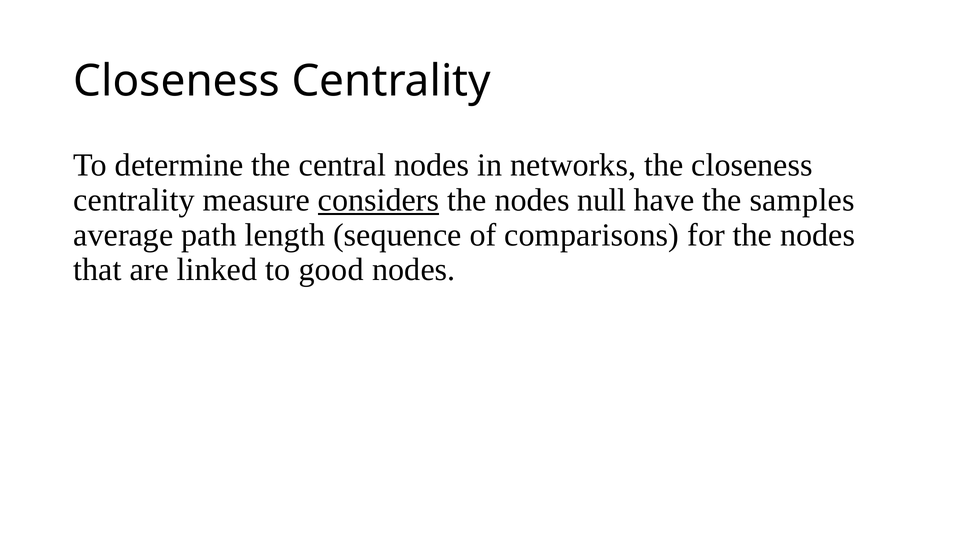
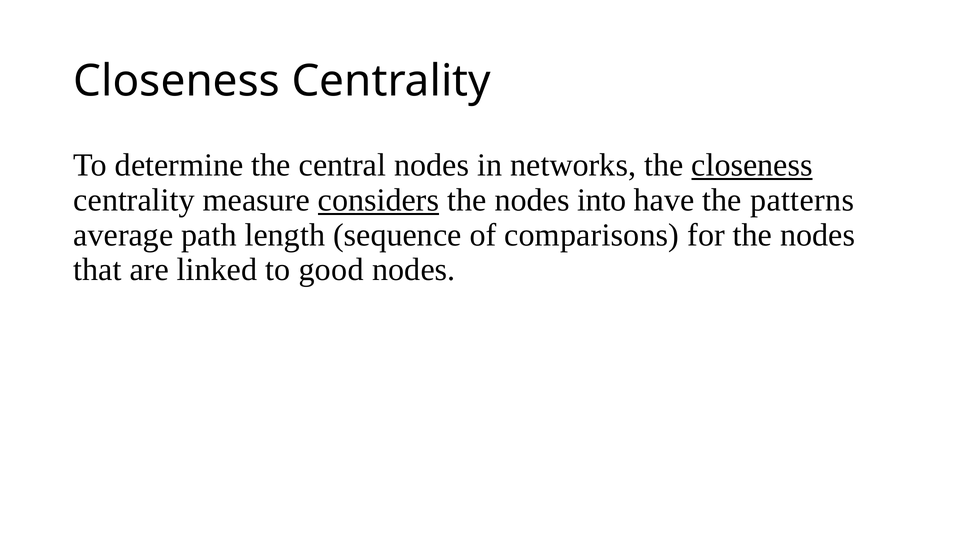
closeness underline: none -> present (752, 165)
null: null -> into (602, 200)
samples: samples -> patterns (802, 200)
